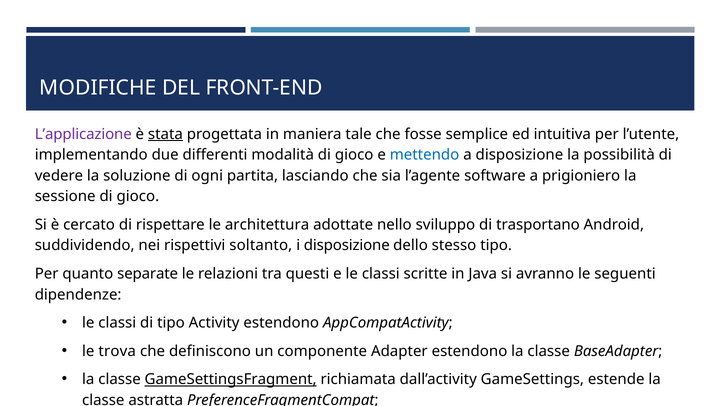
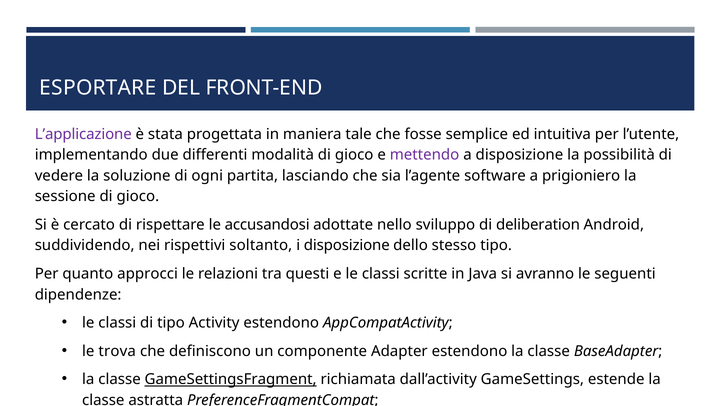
MODIFICHE: MODIFICHE -> ESPORTARE (98, 88)
stata underline: present -> none (165, 134)
mettendo colour: blue -> purple (425, 155)
architettura: architettura -> accusandosi (267, 224)
trasportano: trasportano -> deliberation (538, 224)
separate: separate -> approcci (148, 273)
